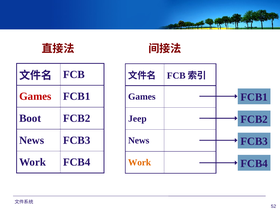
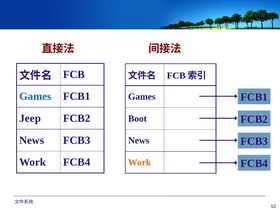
Games colour: red -> blue (35, 96)
Boot: Boot -> Jeep (30, 118)
Jeep: Jeep -> Boot (137, 119)
